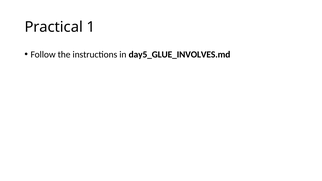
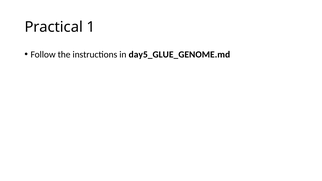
day5_GLUE_INVOLVES.md: day5_GLUE_INVOLVES.md -> day5_GLUE_GENOME.md (179, 54)
